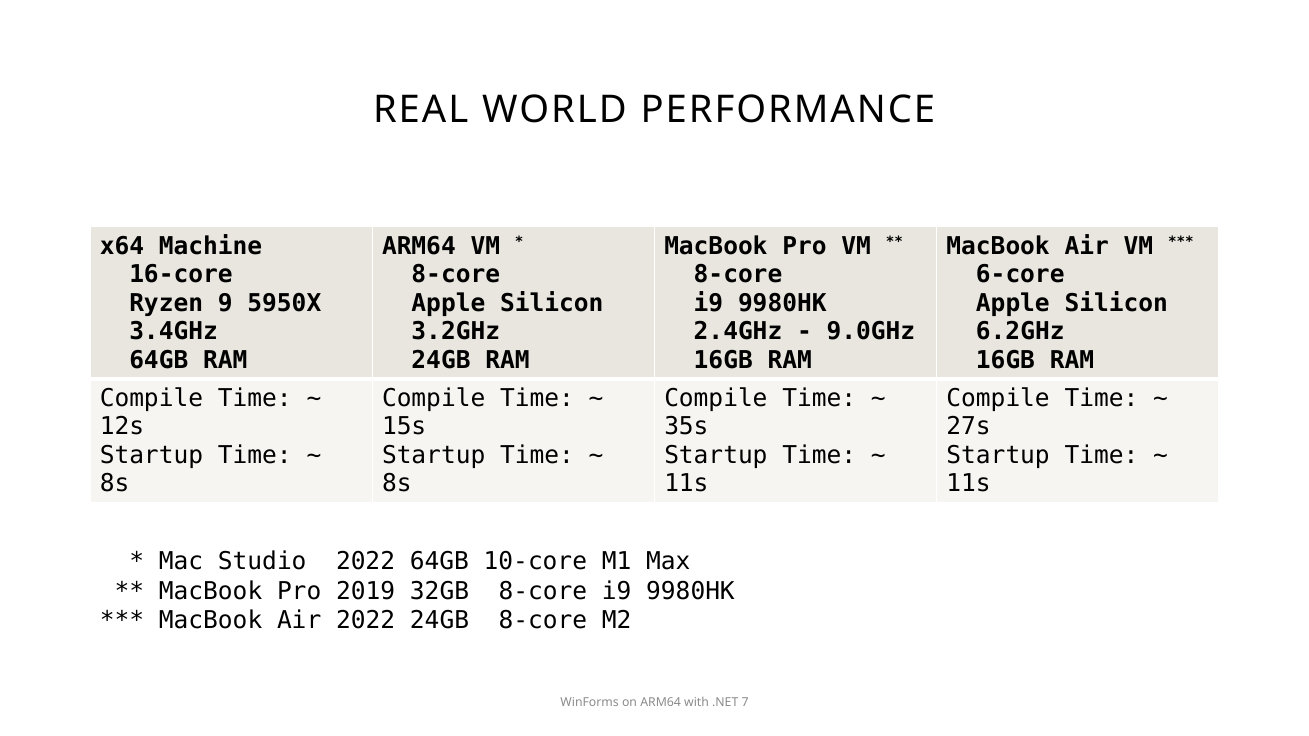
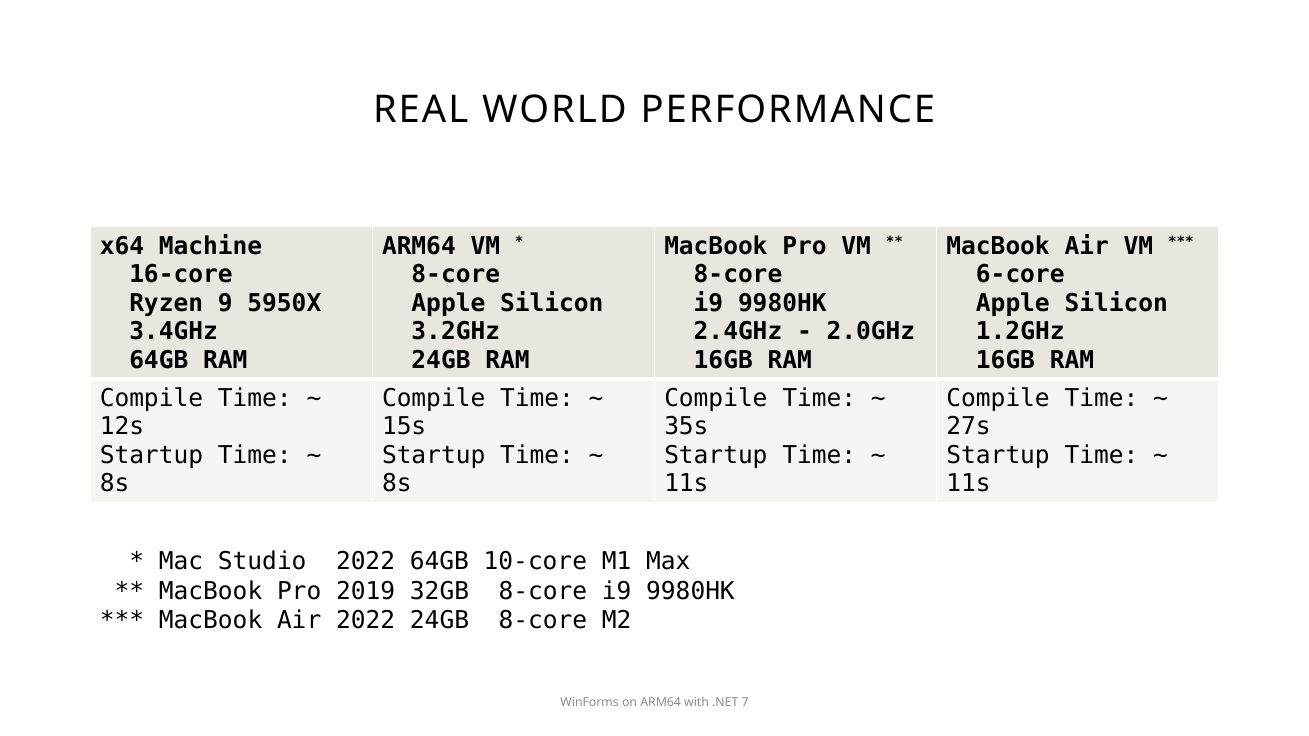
9.0GHz: 9.0GHz -> 2.0GHz (871, 332)
6.2GHz: 6.2GHz -> 1.2GHz (1020, 332)
